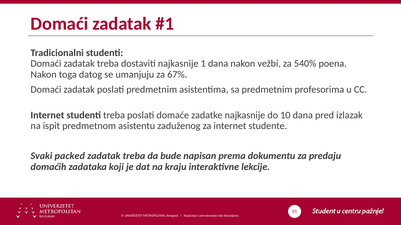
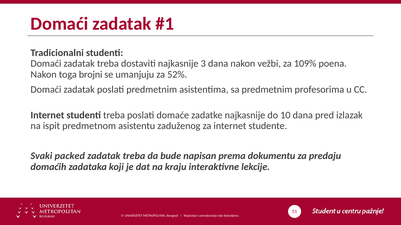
1: 1 -> 3 (203, 64)
540%: 540% -> 109% (305, 64)
datog: datog -> brojni (91, 75)
67%: 67% -> 52% (177, 75)
